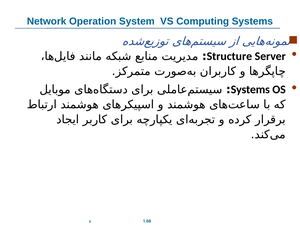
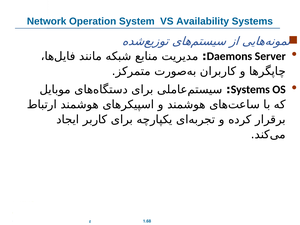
Computing: Computing -> Availability (203, 21)
Structure: Structure -> Daemons (229, 56)
